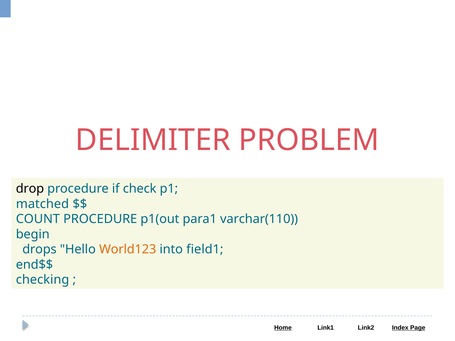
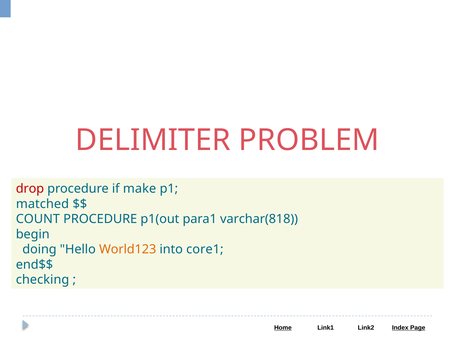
drop colour: black -> red (30, 189)
check: check -> make (140, 189)
varchar(110: varchar(110 -> varchar(818 (259, 219)
drops: drops -> doing (39, 250)
field1: field1 -> core1 (205, 250)
